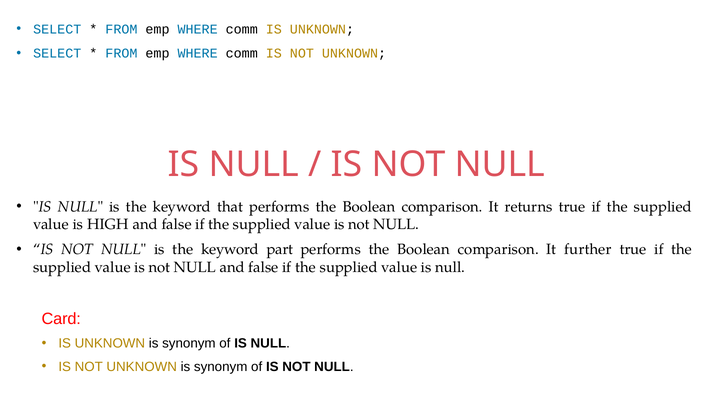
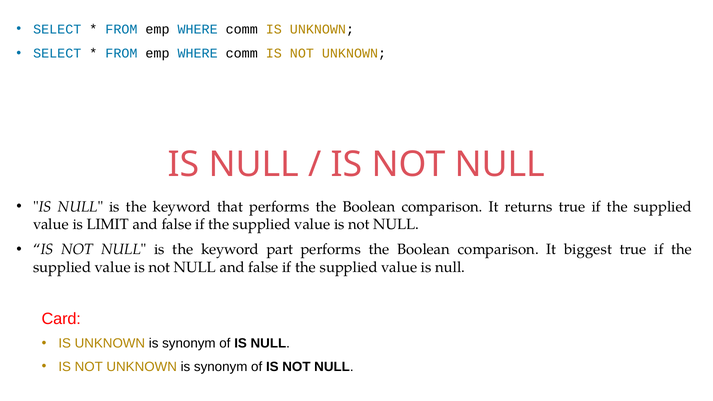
HIGH: HIGH -> LIMIT (108, 225)
further: further -> biggest (588, 249)
